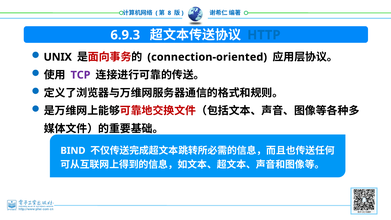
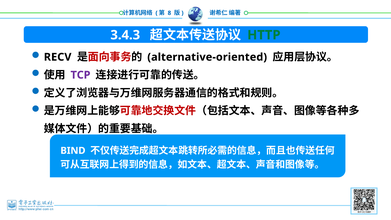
6.9.3: 6.9.3 -> 3.4.3 (125, 35)
HTTP colour: blue -> green (264, 35)
UNIX: UNIX -> RECV (58, 57)
connection-oriented: connection-oriented -> alternative-oriented (207, 57)
